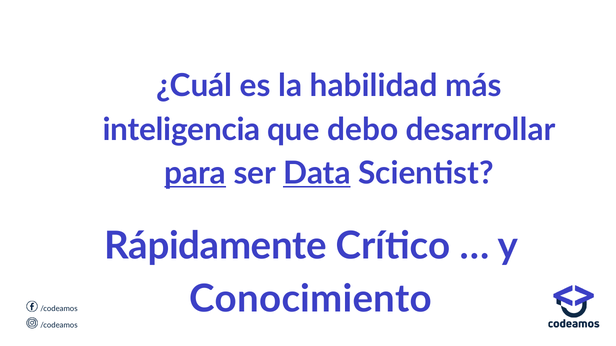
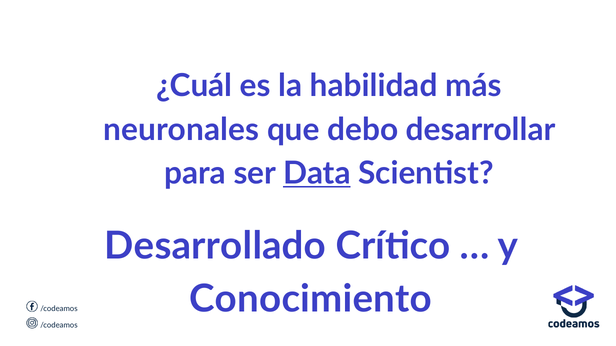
inteligencia: inteligencia -> neuronales (181, 130)
para underline: present -> none (195, 173)
Rápidamente: Rápidamente -> Desarrollado (215, 247)
